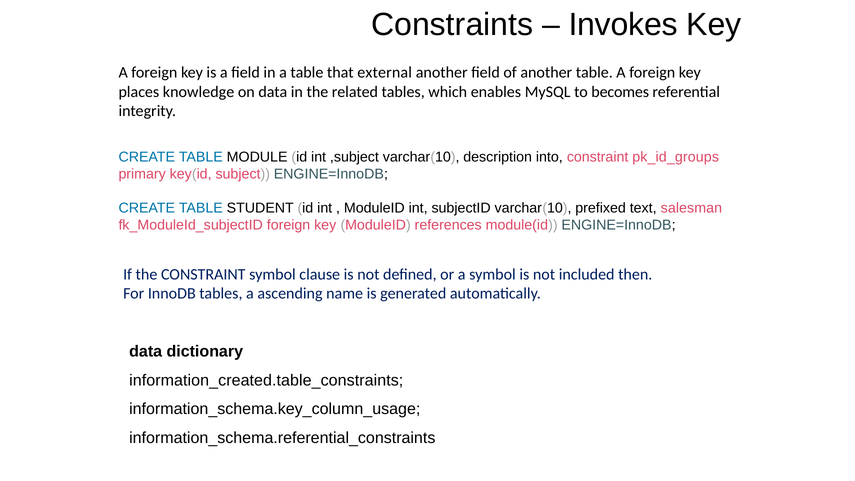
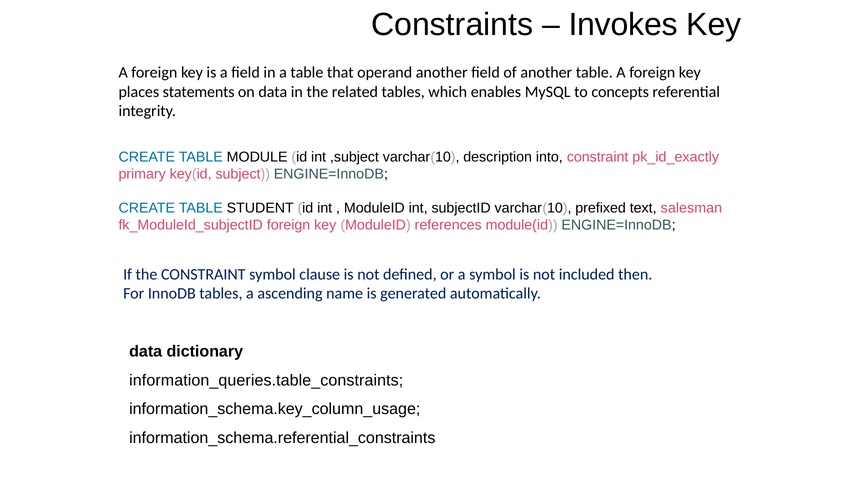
external: external -> operand (385, 73)
knowledge: knowledge -> statements (199, 92)
becomes: becomes -> concepts (620, 92)
pk_id_groups: pk_id_groups -> pk_id_exactly (676, 157)
information_created.table_constraints: information_created.table_constraints -> information_queries.table_constraints (266, 380)
